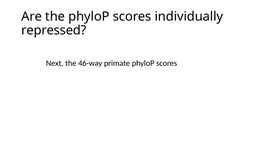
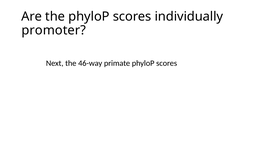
repressed: repressed -> promoter (54, 30)
